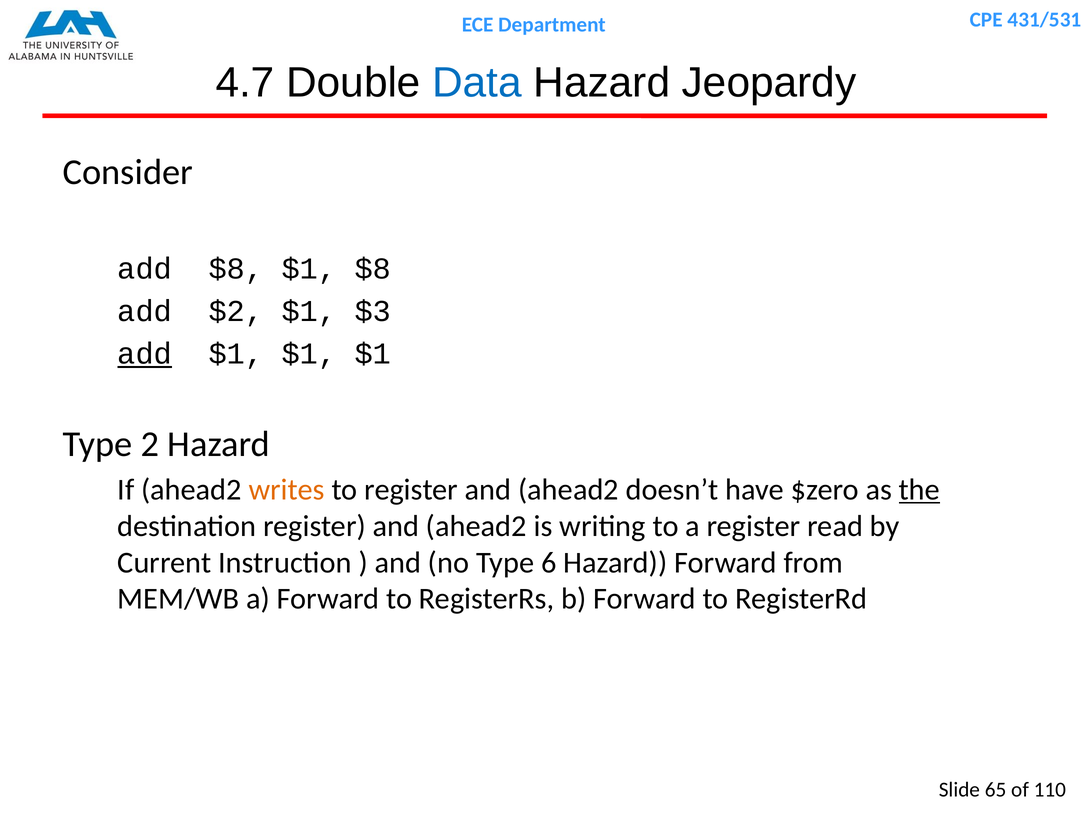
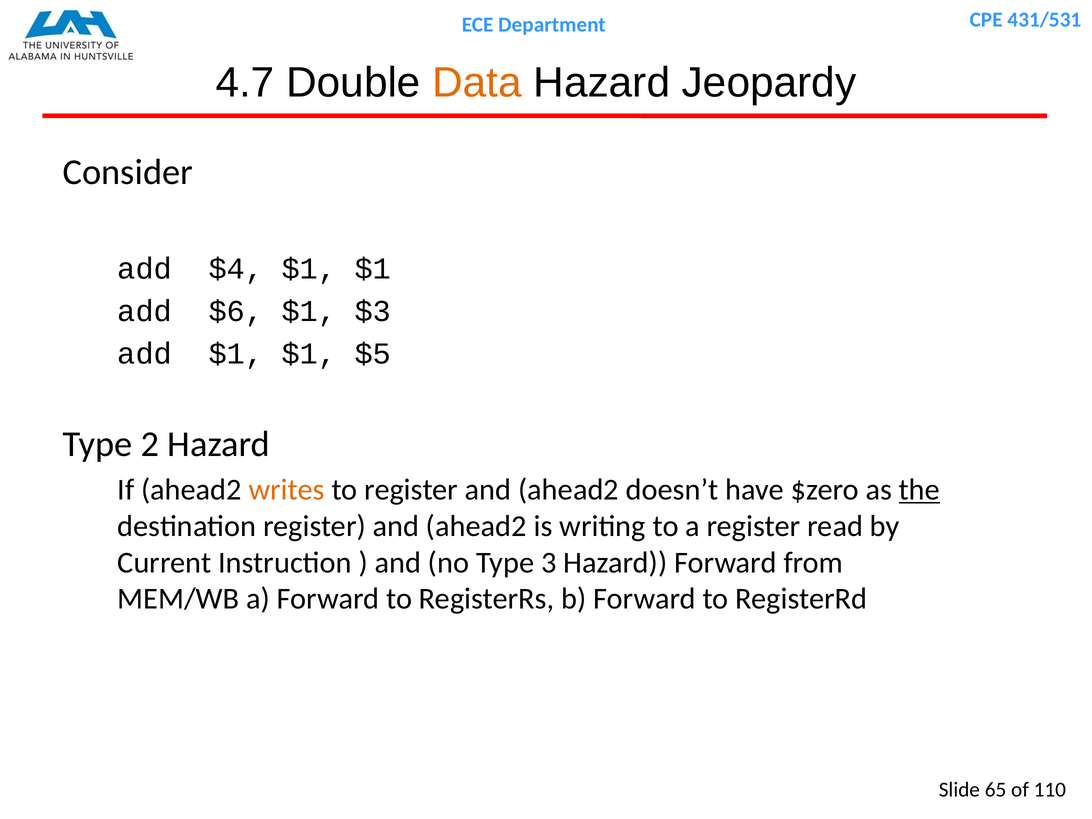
Data colour: blue -> orange (477, 83)
add $8: $8 -> $4 (236, 269)
$8: $8 -> $1 (373, 269)
$2: $2 -> $6 (236, 311)
add underline: present -> none (145, 354)
$1 $1 $1: $1 -> $5 (373, 354)
6: 6 -> 3 (549, 563)
